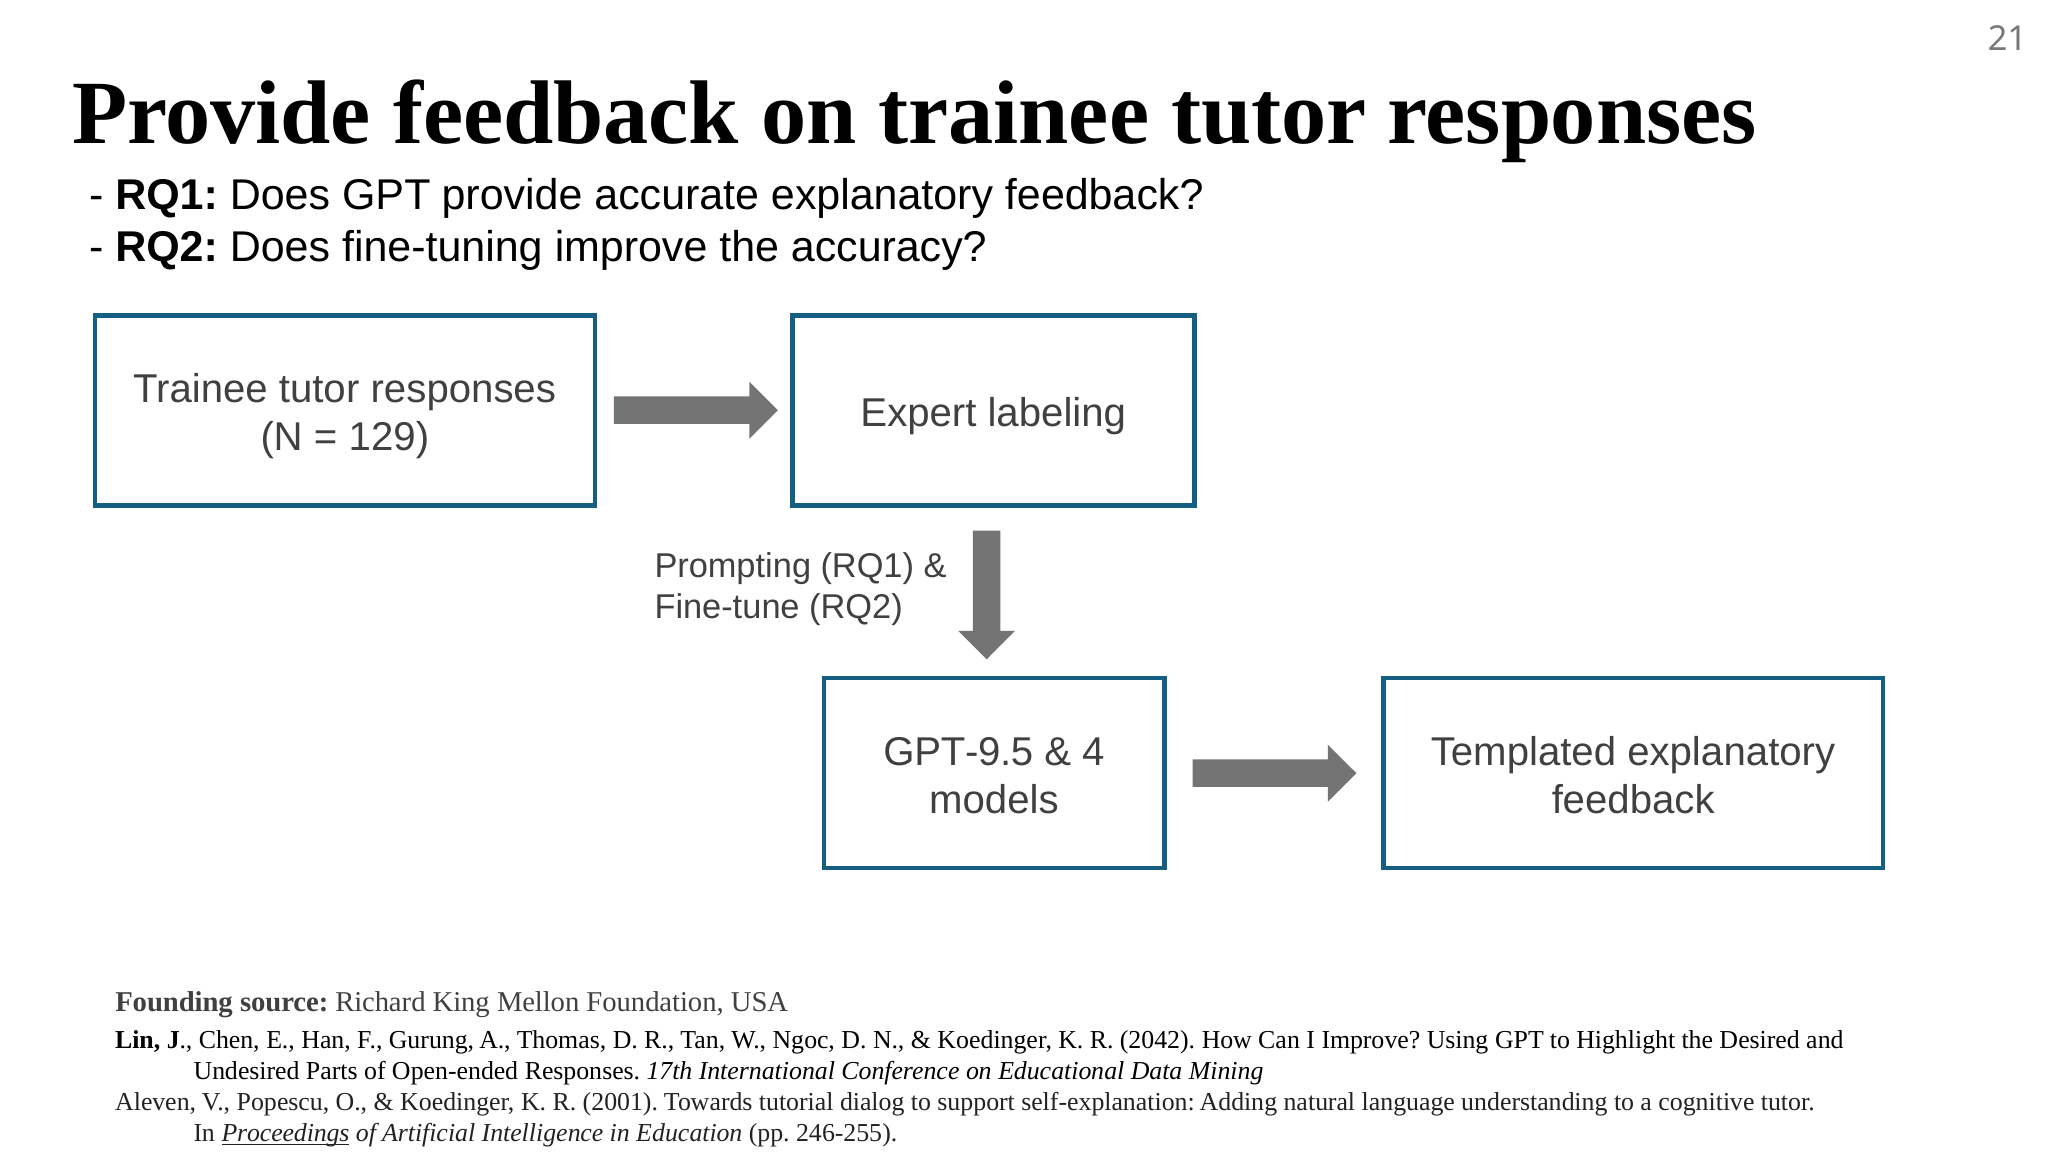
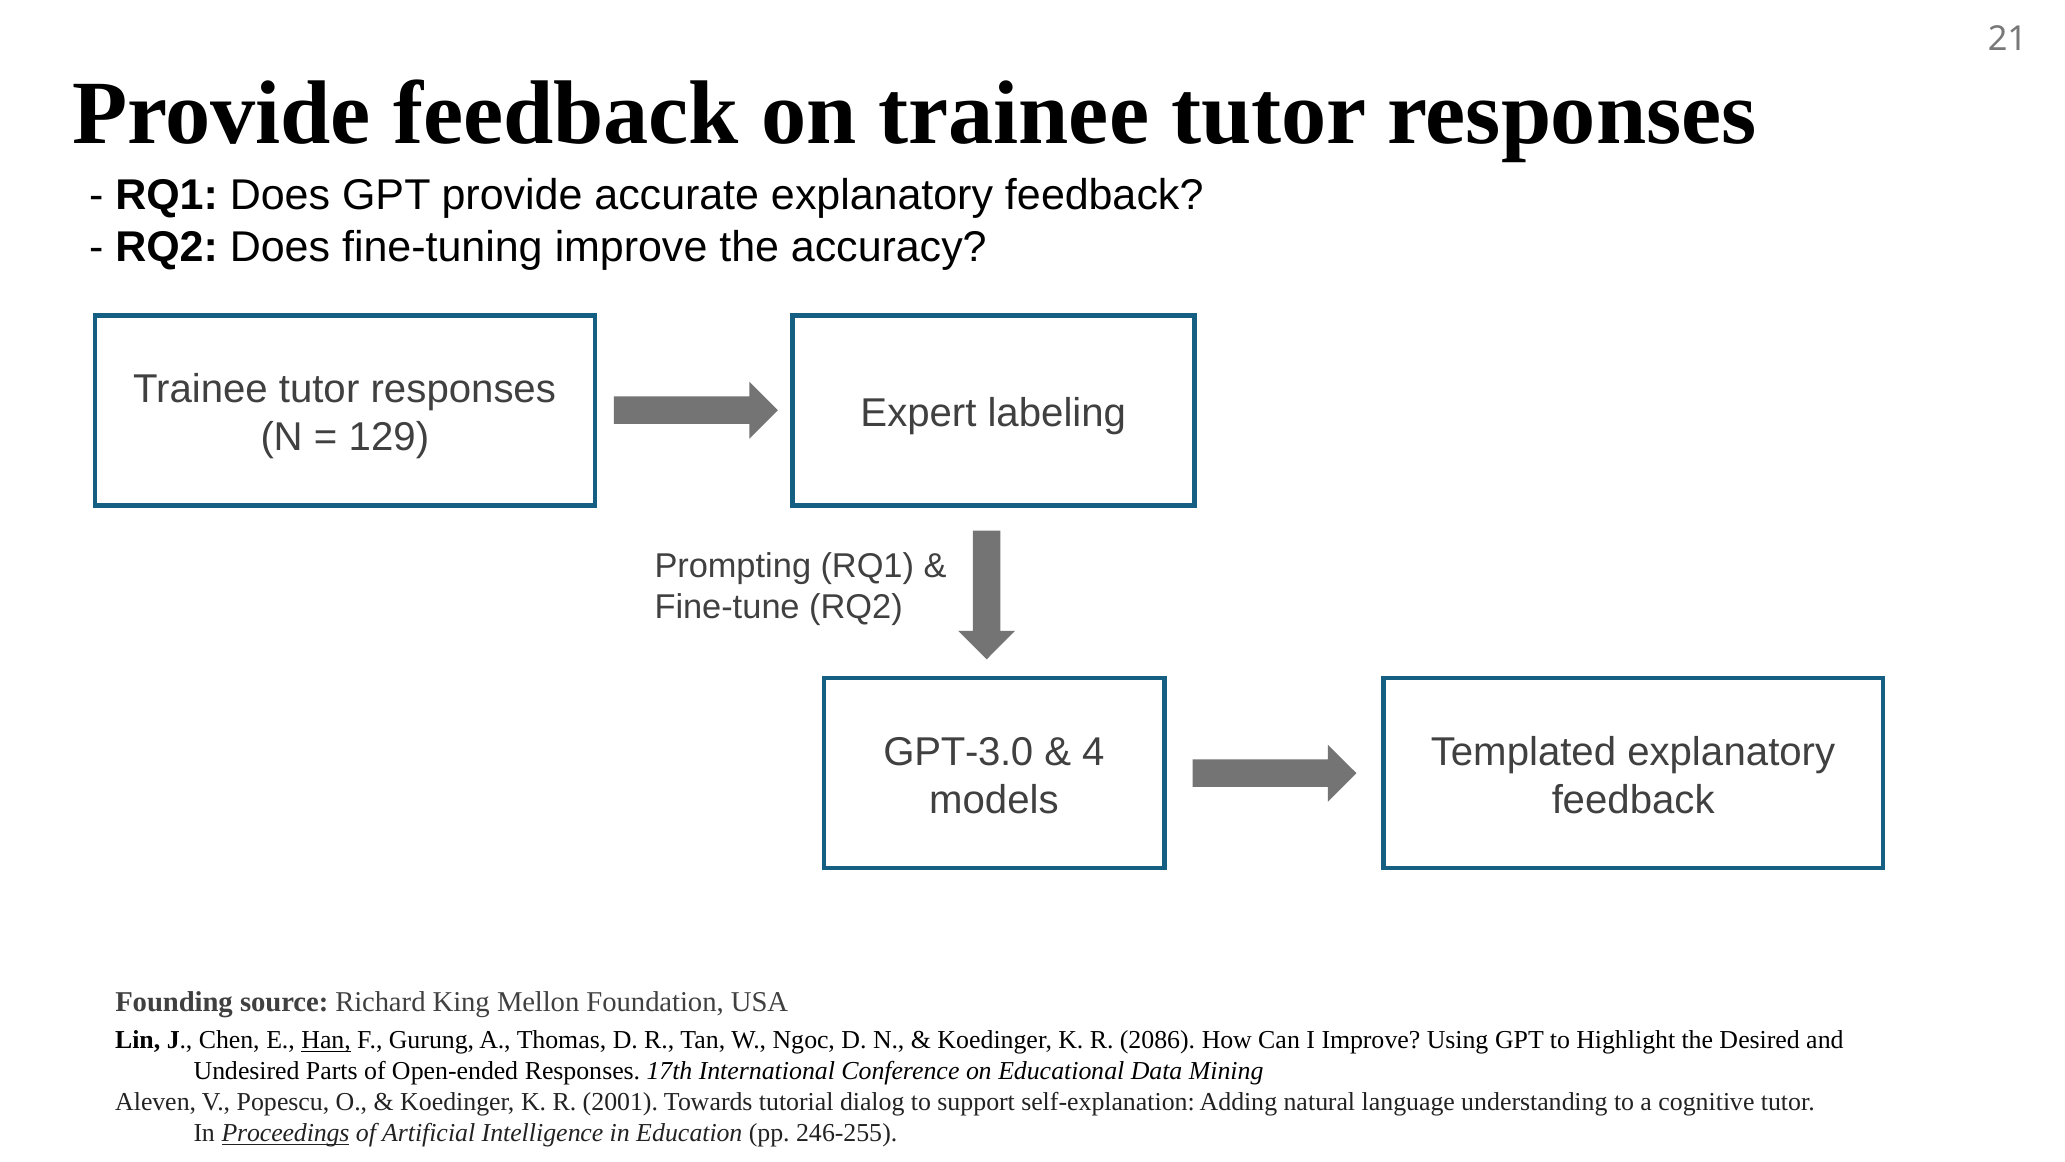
GPT-9.5: GPT-9.5 -> GPT-3.0 (958, 752)
Han underline: none -> present (326, 1040)
2042: 2042 -> 2086 (1158, 1040)
